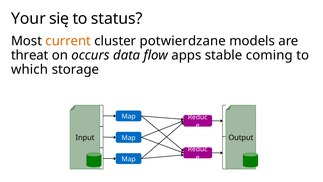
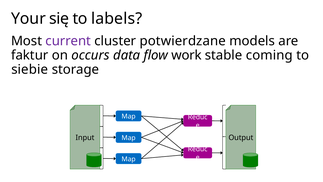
status: status -> labels (117, 19)
current colour: orange -> purple (68, 41)
threat: threat -> faktur (30, 55)
apps: apps -> work (187, 55)
which: which -> siebie (30, 69)
